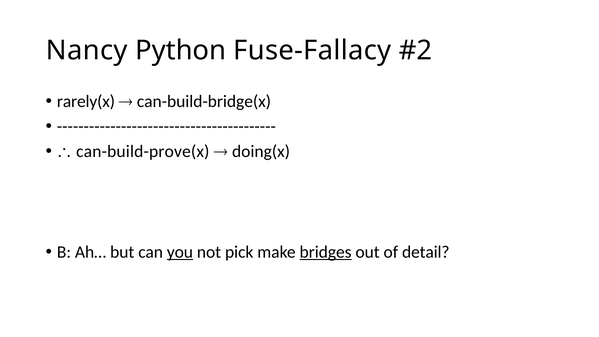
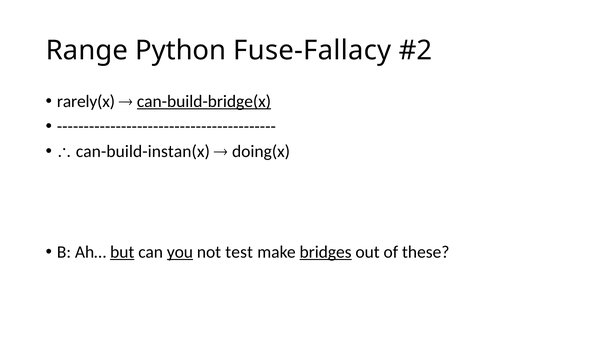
Nancy: Nancy -> Range (87, 50)
can-build-bridge(x underline: none -> present (204, 101)
can-build-prove(x: can-build-prove(x -> can-build-instan(x (143, 152)
but underline: none -> present (122, 252)
pick: pick -> test (239, 252)
detail: detail -> these (426, 252)
